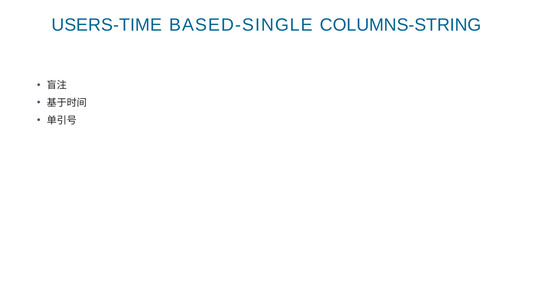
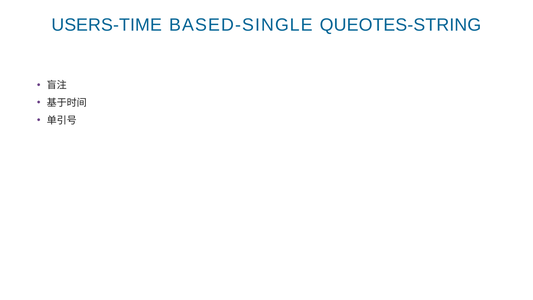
COLUMNS-STRING: COLUMNS-STRING -> QUEOTES-STRING (401, 25)
